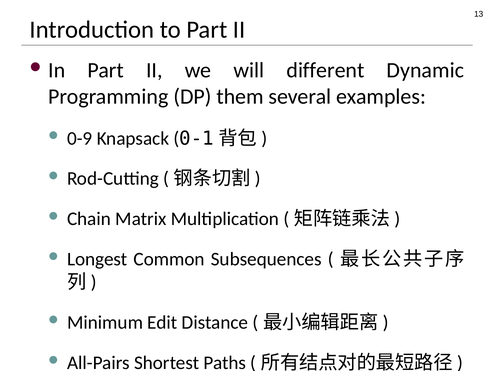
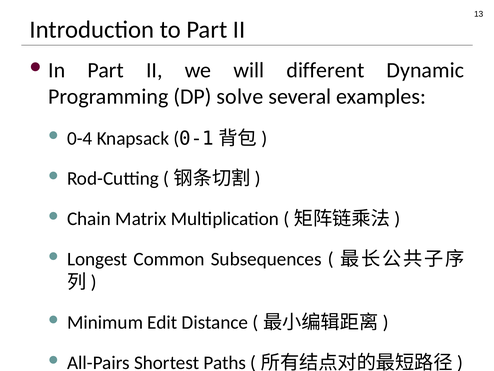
them: them -> solve (240, 97)
0-9: 0-9 -> 0-4 (80, 138)
